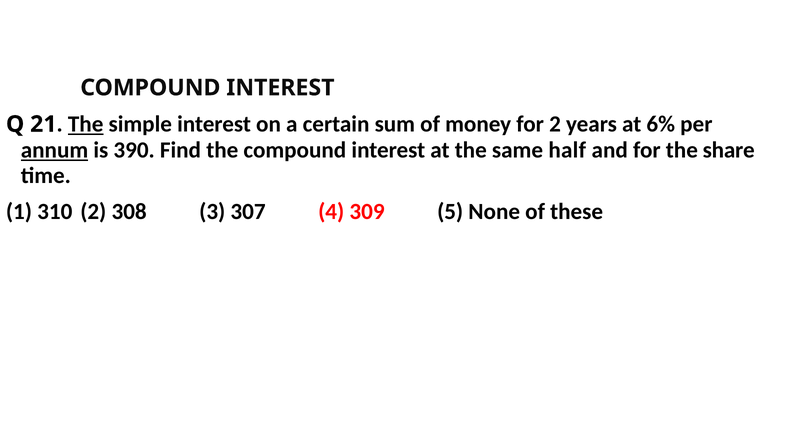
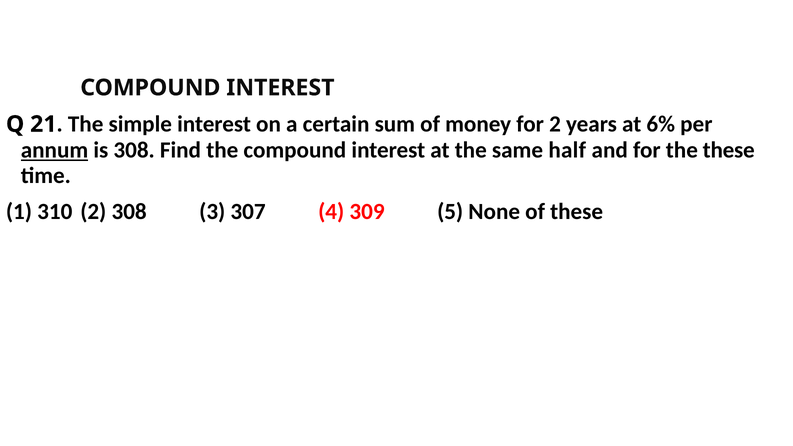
The underline: present -> none (86, 124)
is 390: 390 -> 308 (134, 150)
the share: share -> these (729, 150)
